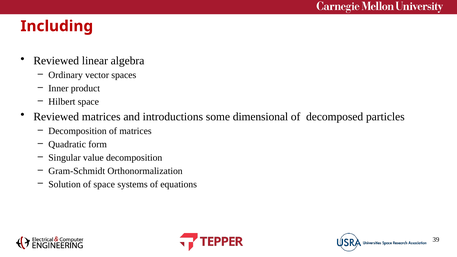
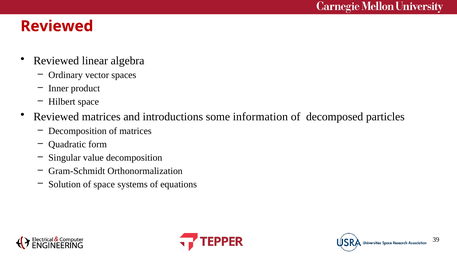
Including: Including -> Reviewed (57, 26)
dimensional: dimensional -> information (260, 117)
